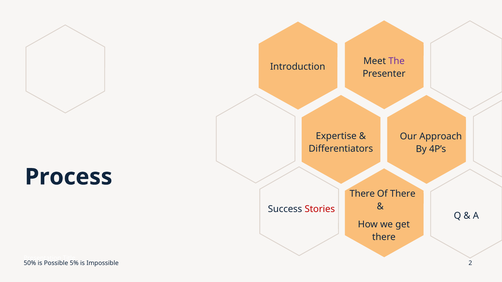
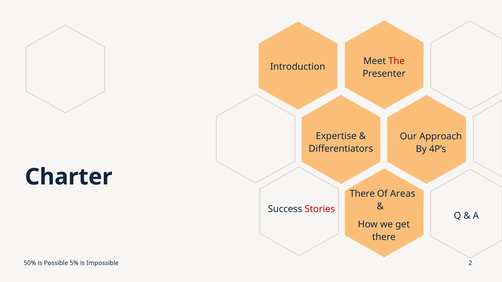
The colour: purple -> red (397, 61)
Process: Process -> Charter (69, 177)
Of There: There -> Areas (403, 194)
